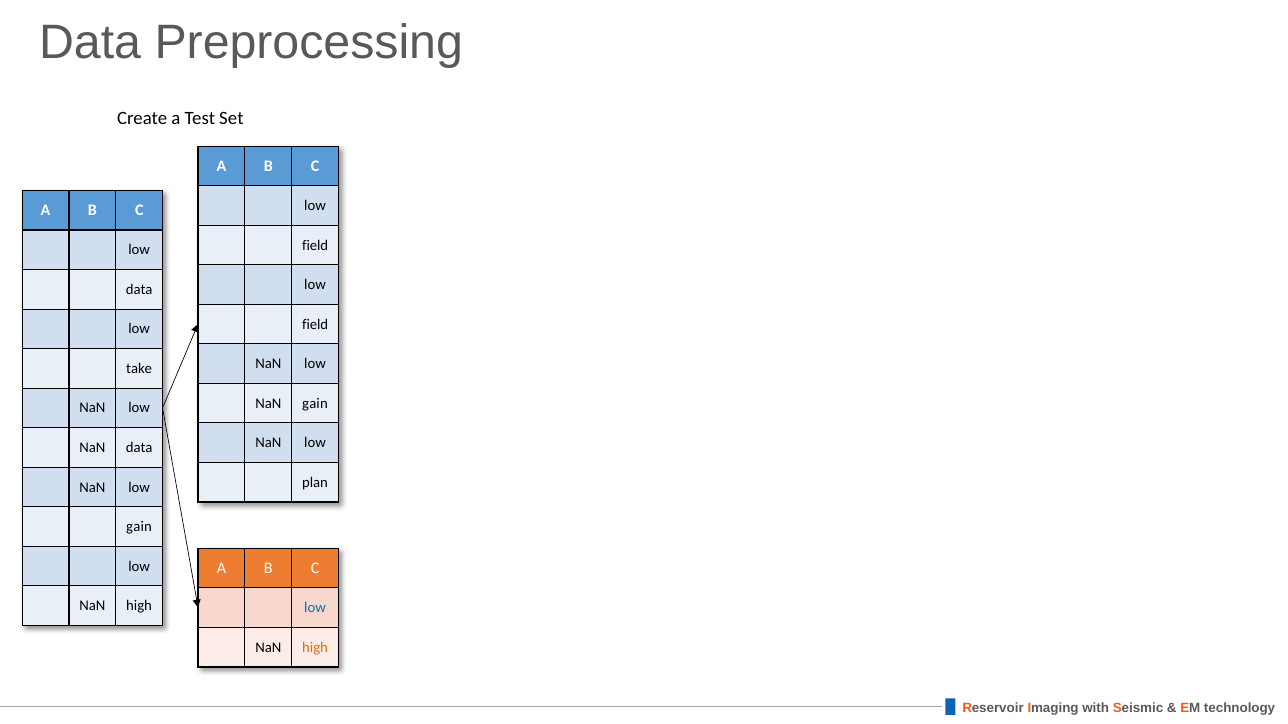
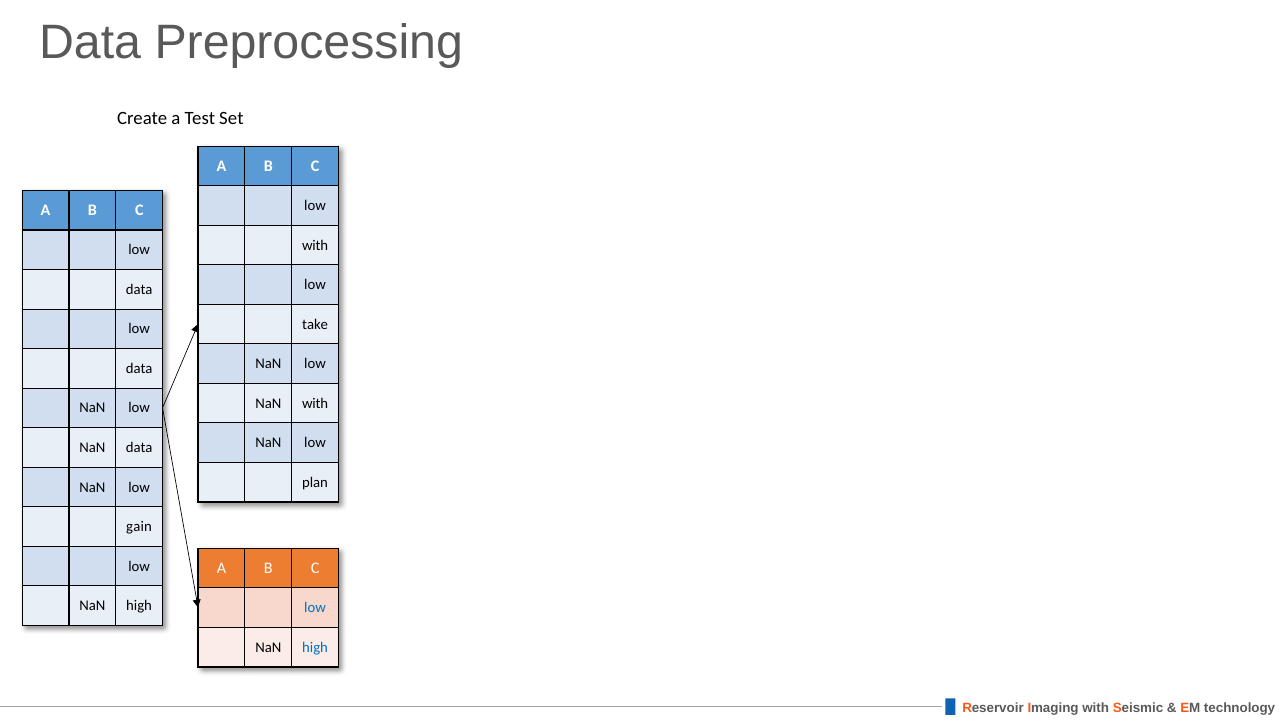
field: field -> with (315, 245)
field: field -> take (315, 324)
take: take -> data (139, 369)
NaN gain: gain -> with (315, 404)
high colour: orange -> blue (315, 648)
